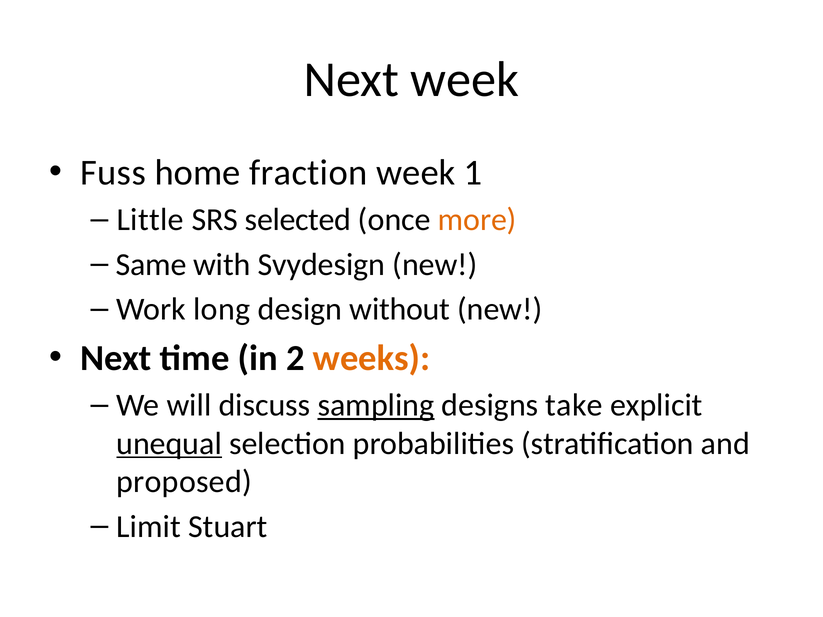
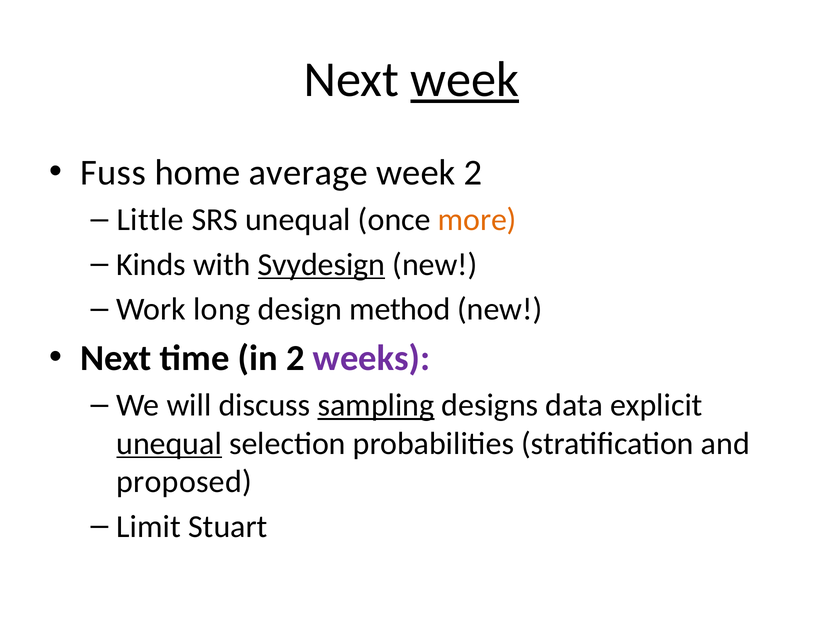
week underline: none -> present (465, 80)
fraction: fraction -> average (308, 173)
week 1: 1 -> 2 (473, 173)
SRS selected: selected -> unequal (298, 220)
Same: Same -> Kinds (151, 265)
Svydesign underline: none -> present (322, 265)
without: without -> method (400, 309)
weeks colour: orange -> purple (371, 358)
take: take -> data (574, 405)
